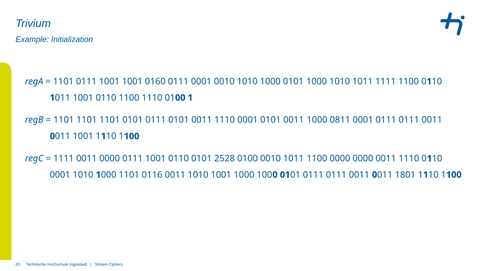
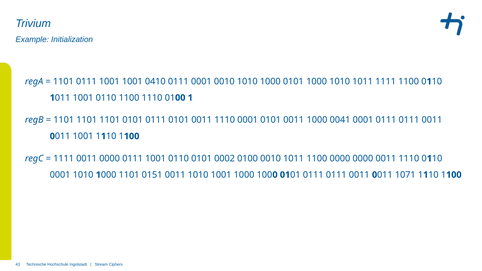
0160: 0160 -> 0410 (155, 81)
0811: 0811 -> 0041 (340, 120)
2528: 2528 -> 0002 (225, 159)
0116: 0116 -> 0151 (152, 175)
1801: 1801 -> 1071 (405, 175)
